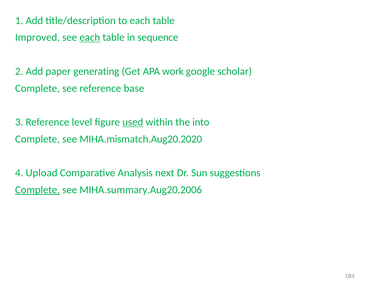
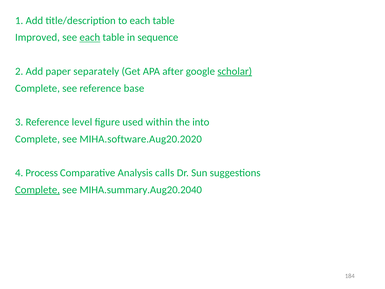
generating: generating -> separately (96, 71)
work: work -> after (173, 71)
scholar underline: none -> present (235, 71)
used underline: present -> none (133, 122)
MIHA.mismatch.Aug20.2020: MIHA.mismatch.Aug20.2020 -> MIHA.software.Aug20.2020 (141, 139)
Upload: Upload -> Process (42, 173)
next: next -> calls (165, 173)
MIHA.summary.Aug20.2006: MIHA.summary.Aug20.2006 -> MIHA.summary.Aug20.2040 (141, 190)
